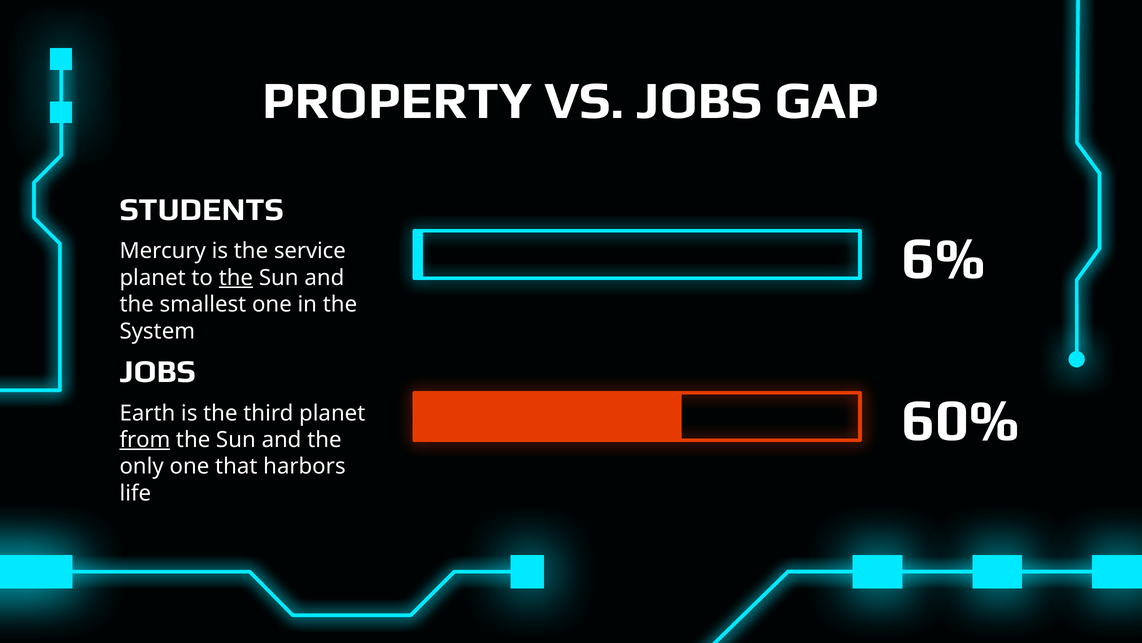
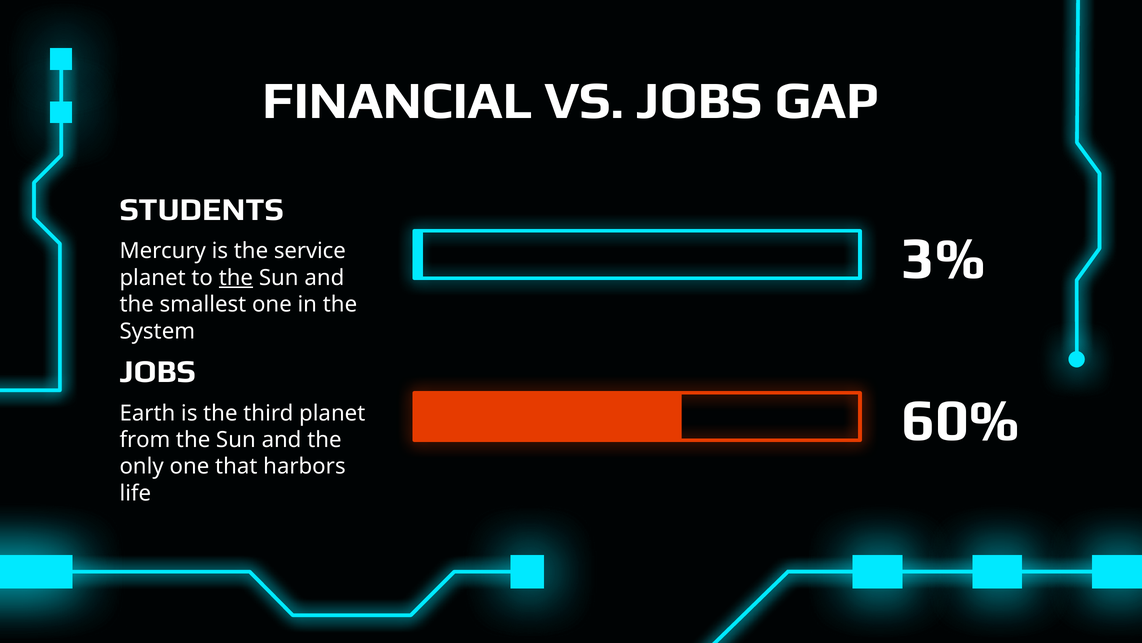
PROPERTY: PROPERTY -> FINANCIAL (398, 101)
6%: 6% -> 3% (943, 258)
from underline: present -> none (145, 439)
